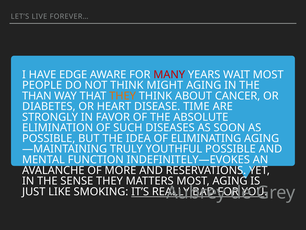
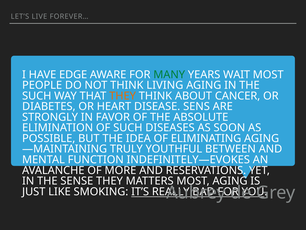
MANY colour: red -> green (169, 74)
MIGHT: MIGHT -> LIVING (165, 85)
THAN: THAN -> SUCH (37, 96)
TIME: TIME -> SENS (196, 106)
YOUTHFUL POSSIBLE: POSSIBLE -> BETWEEN (230, 149)
